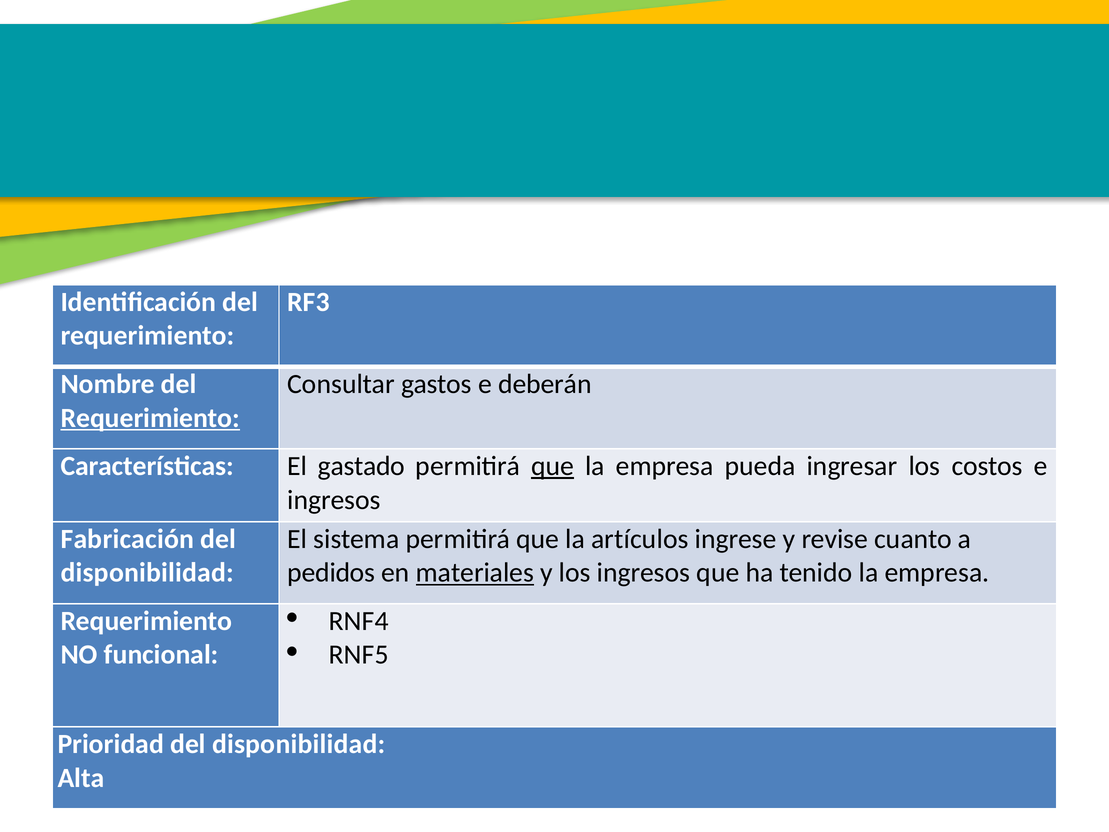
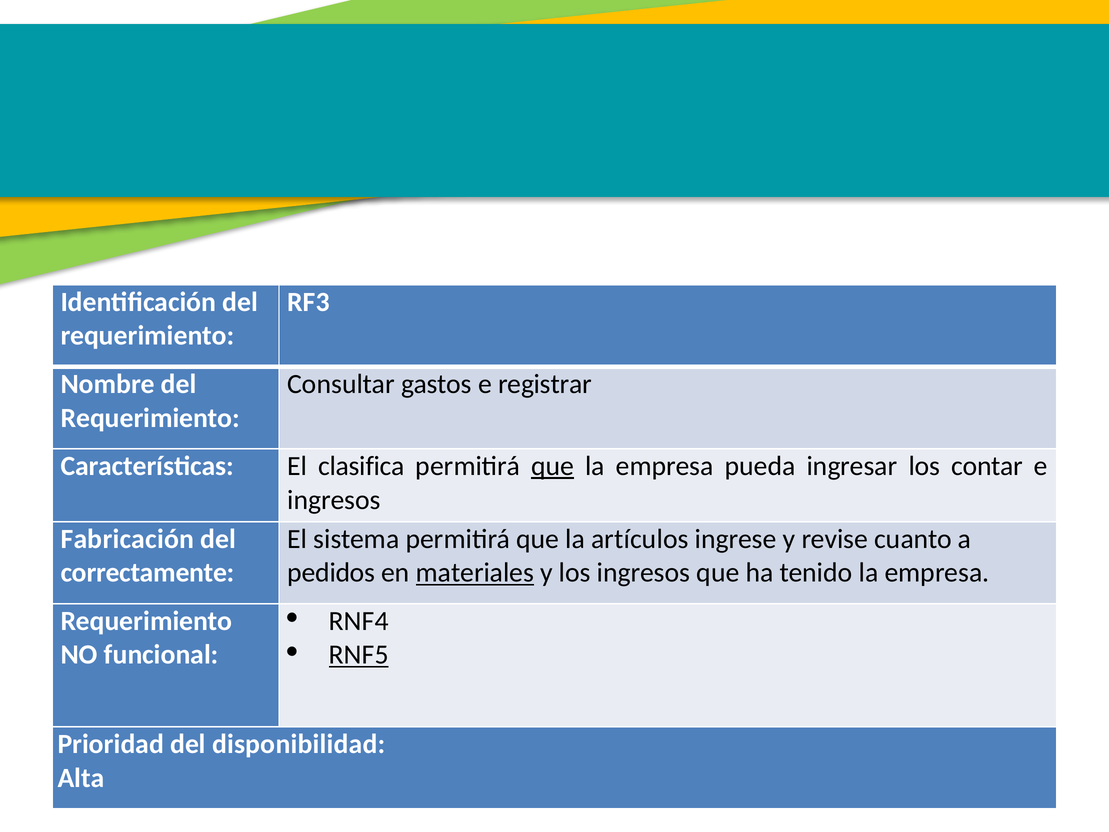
deberán: deberán -> registrar (545, 384)
Requerimiento underline: present -> none (150, 418)
gastado: gastado -> clasifica (361, 466)
costos: costos -> contar (987, 466)
disponibilidad: disponibilidad -> correctamente (148, 573)
RNF5 underline: none -> present (359, 655)
